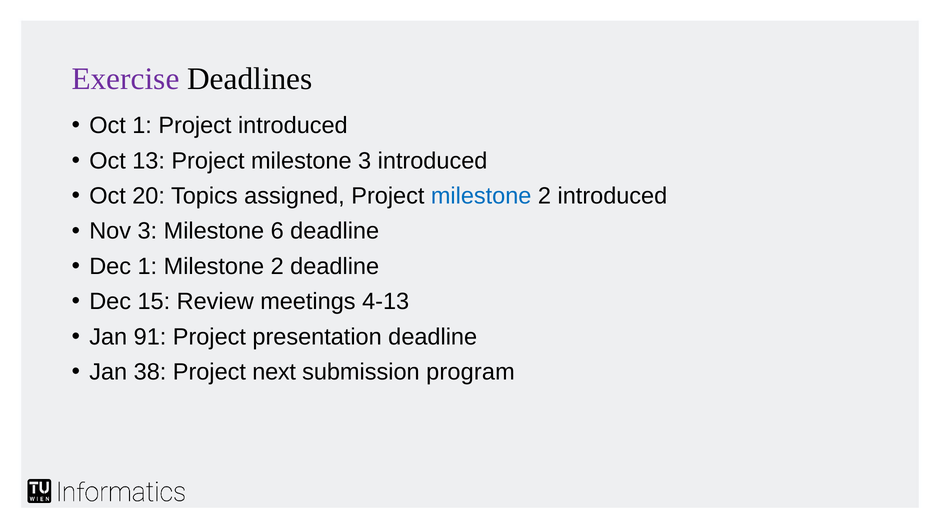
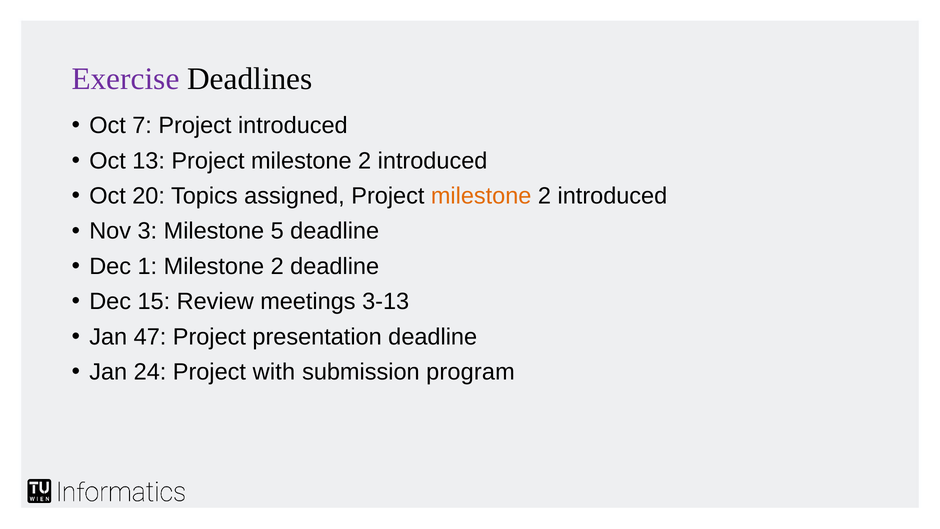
Oct 1: 1 -> 7 (142, 126)
13 Project milestone 3: 3 -> 2 (365, 161)
milestone colour: blue -> orange (481, 196)
6: 6 -> 5 (277, 231)
4-13: 4-13 -> 3-13 (386, 301)
91: 91 -> 47 (150, 337)
38: 38 -> 24 (150, 372)
next: next -> with (274, 372)
